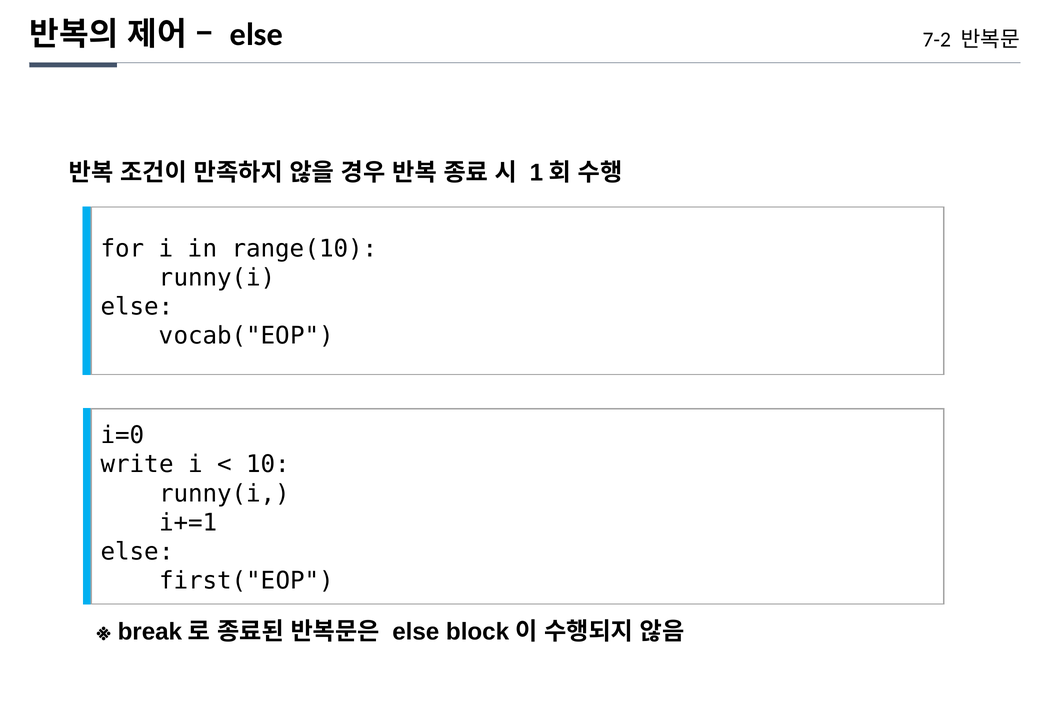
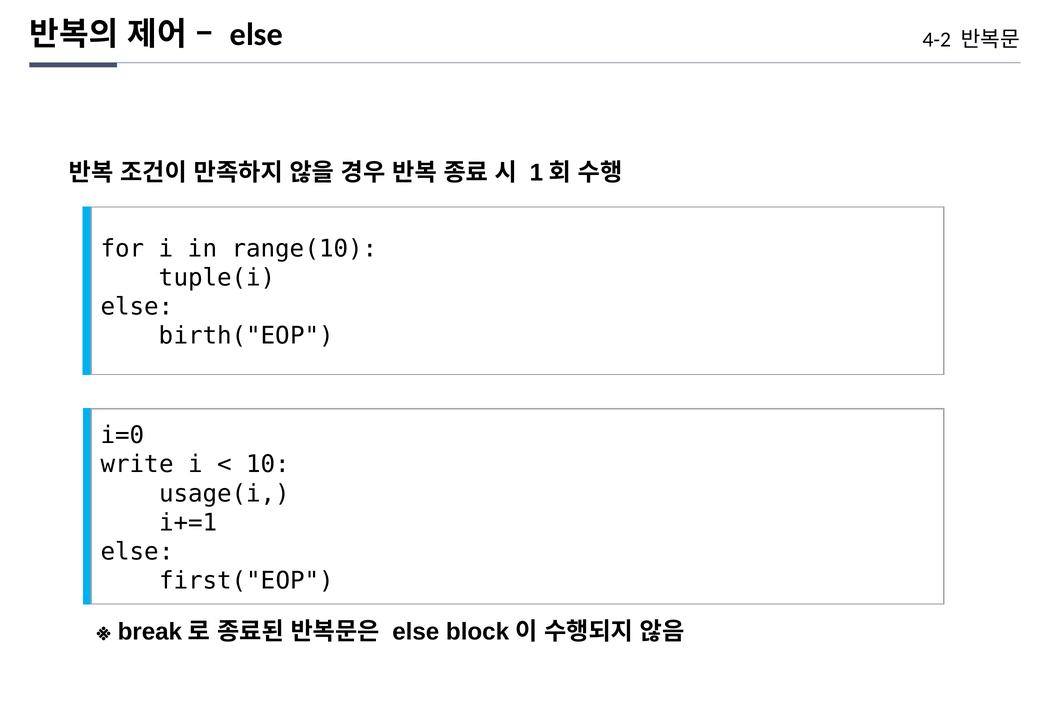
7-2: 7-2 -> 4-2 (937, 40)
runny(i: runny(i -> tuple(i (217, 278)
vocab("EOP: vocab("EOP -> birth("EOP (246, 336)
runny(i: runny(i -> usage(i (225, 494)
